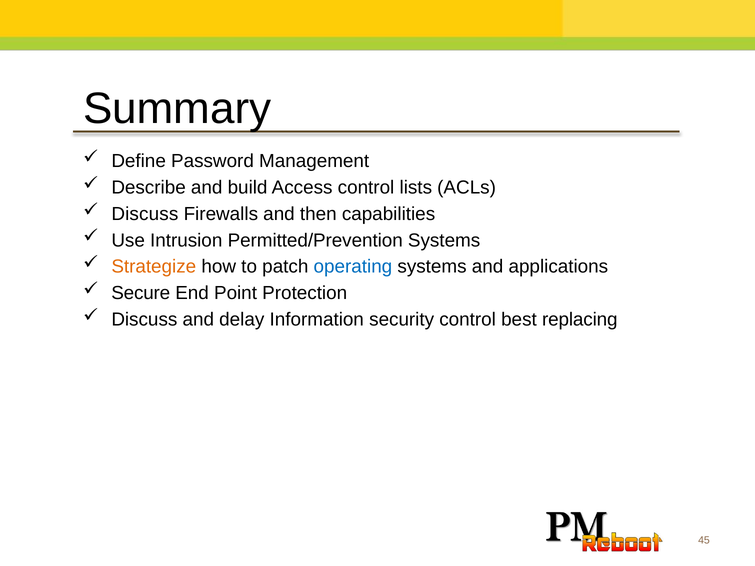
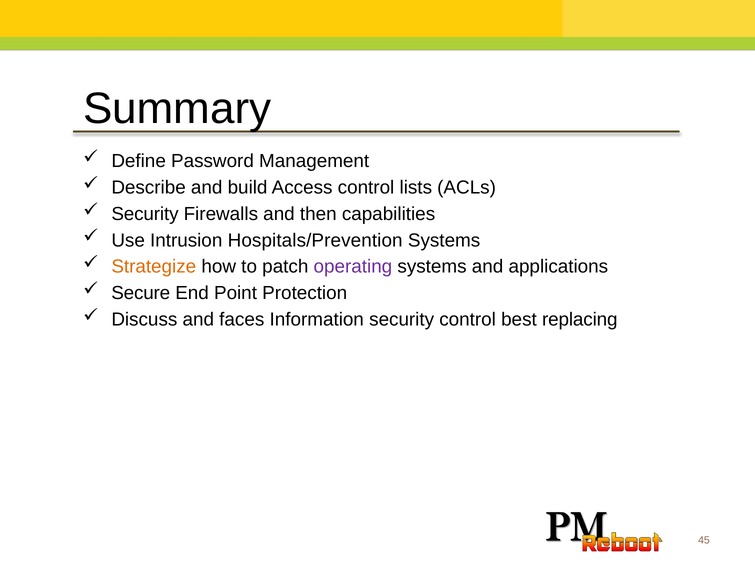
Discuss: Discuss -> Security (145, 214)
Permitted/Prevention: Permitted/Prevention -> Hospitals/Prevention (315, 240)
operating colour: blue -> purple (353, 267)
delay: delay -> faces (242, 320)
